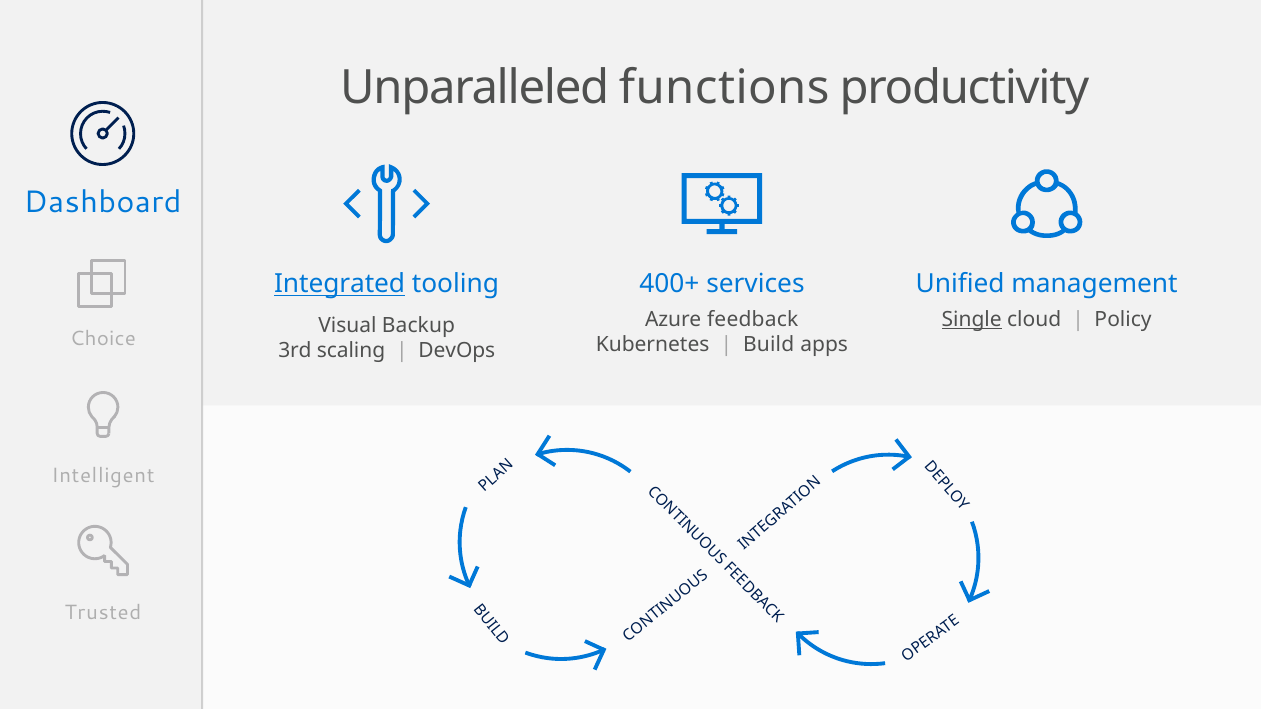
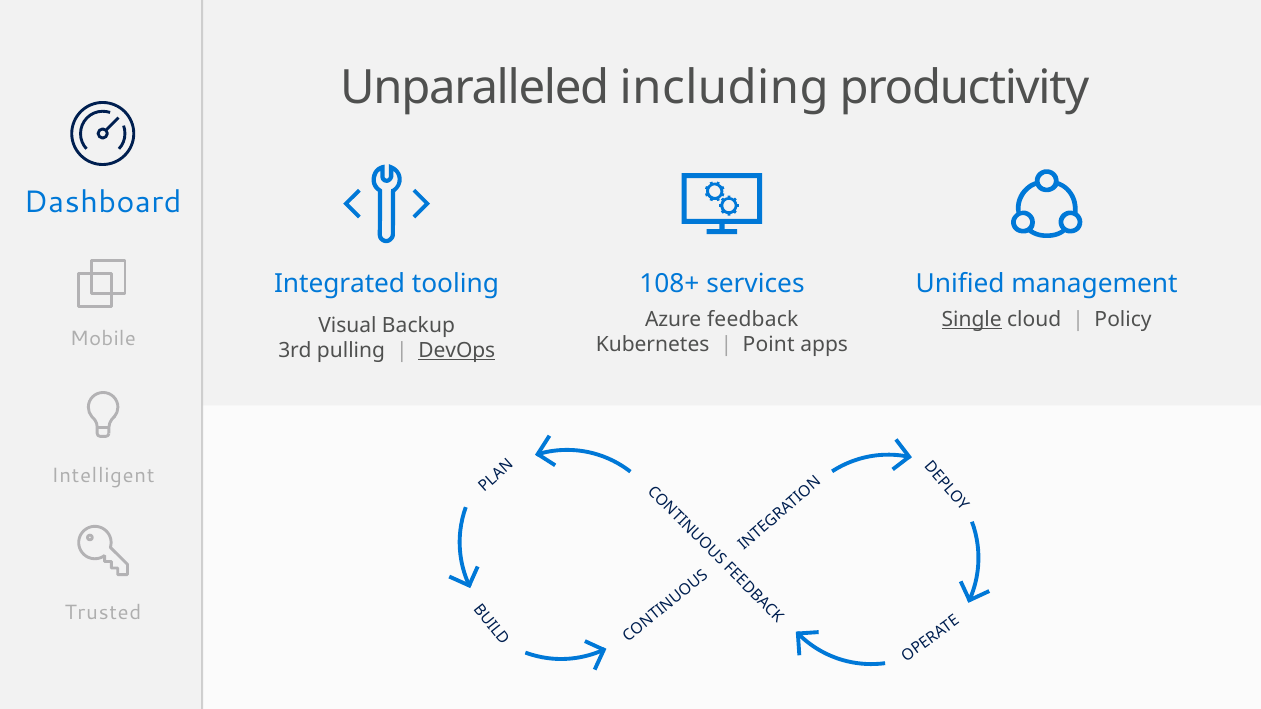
functions: functions -> including (724, 88)
400+: 400+ -> 108+ (669, 284)
Integrated underline: present -> none (340, 284)
Choice: Choice -> Mobile (103, 339)
Build: Build -> Point (769, 345)
scaling: scaling -> pulling (351, 351)
DevOps underline: none -> present (457, 351)
